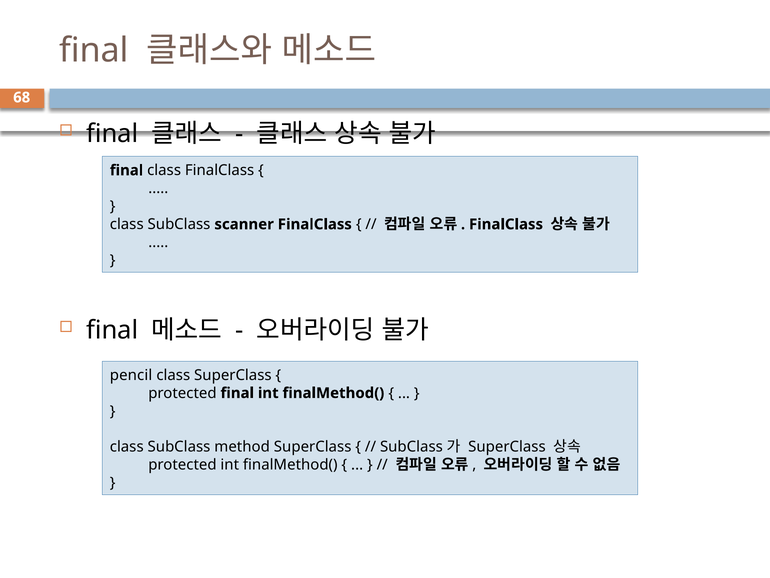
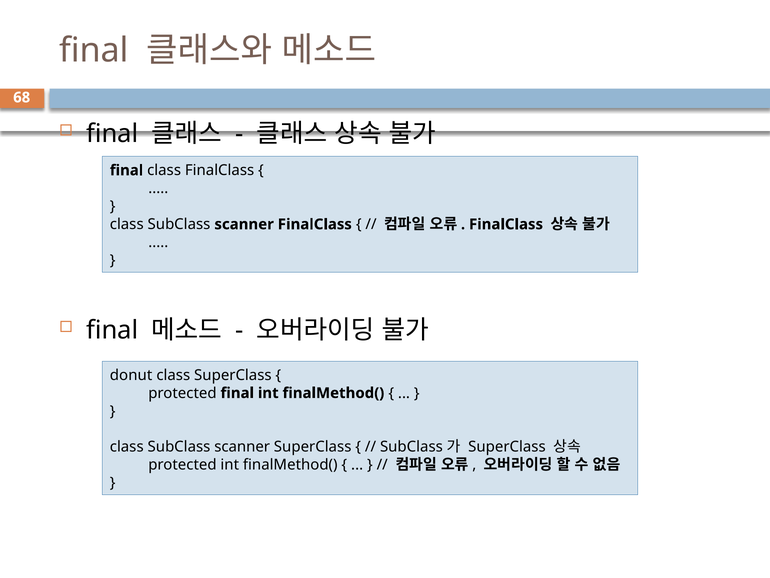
pencil: pencil -> donut (131, 375)
method: method -> scanner (242, 447)
